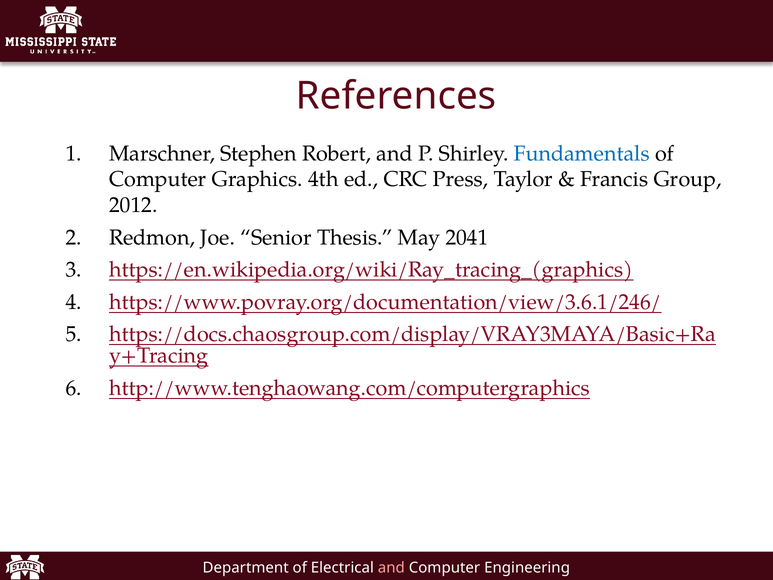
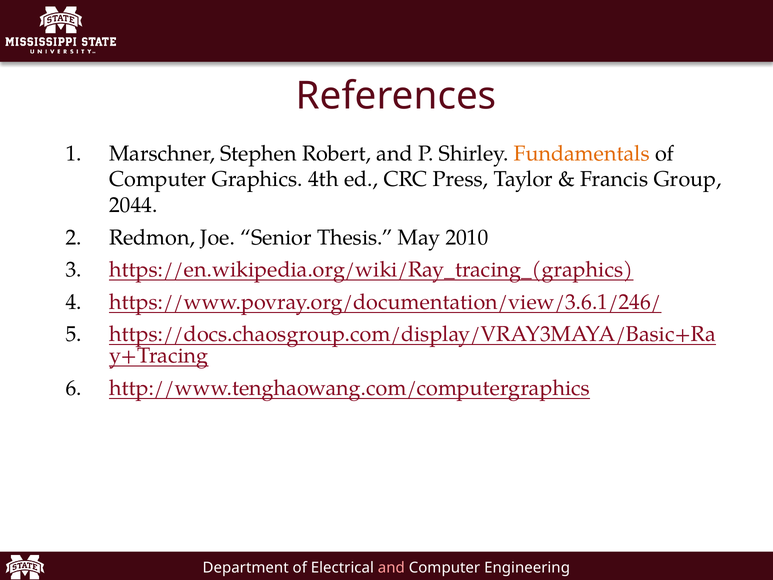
Fundamentals colour: blue -> orange (582, 154)
2012: 2012 -> 2044 (133, 205)
2041: 2041 -> 2010 (467, 237)
